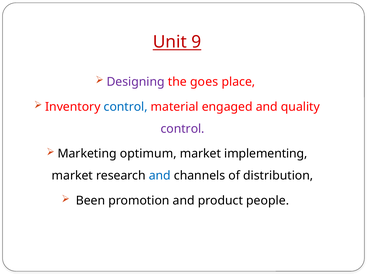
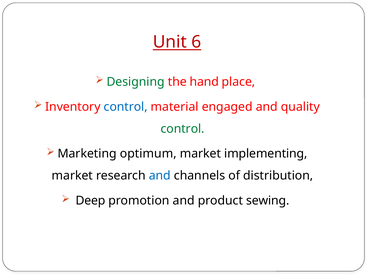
9: 9 -> 6 (196, 42)
Designing colour: purple -> green (136, 82)
goes: goes -> hand (204, 82)
control colour: purple -> green (183, 129)
Been: Been -> Deep (91, 201)
people: people -> sewing (268, 201)
